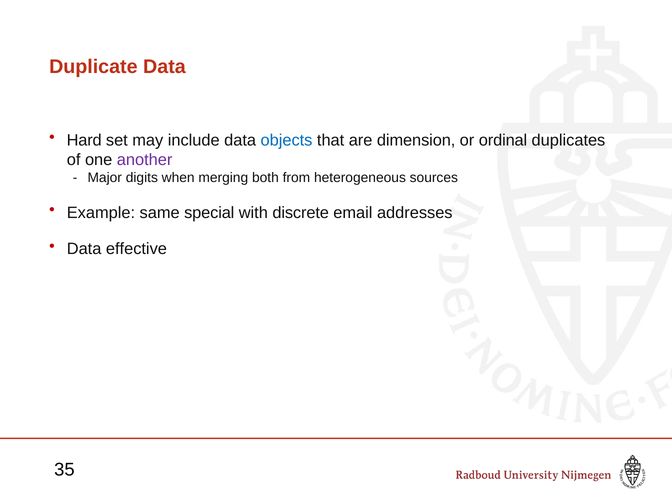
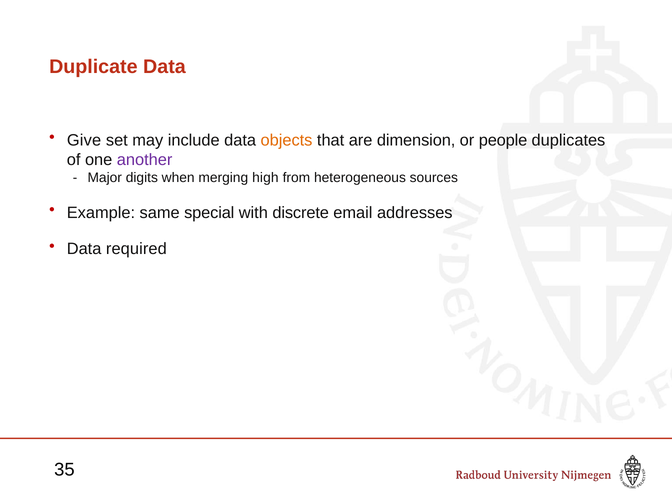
Hard: Hard -> Give (84, 140)
objects colour: blue -> orange (286, 140)
ordinal: ordinal -> people (503, 140)
both: both -> high (265, 178)
effective: effective -> required (136, 249)
